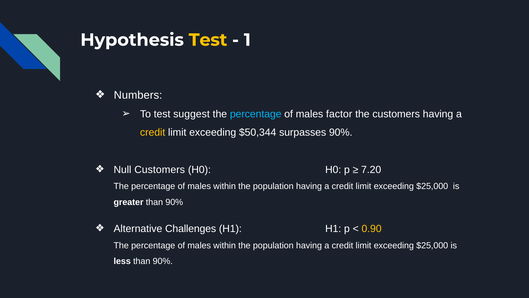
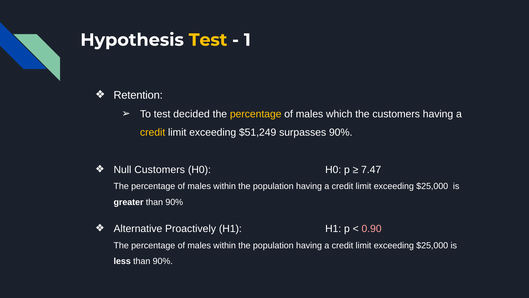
Numbers: Numbers -> Retention (138, 95)
suggest: suggest -> decided (192, 114)
percentage colour: light blue -> yellow (256, 114)
factor: factor -> which (339, 114)
$50,344: $50,344 -> $51,249 (258, 132)
7.20: 7.20 -> 7.47 (371, 169)
Challenges: Challenges -> Proactively (191, 228)
0.90 colour: yellow -> pink (372, 228)
